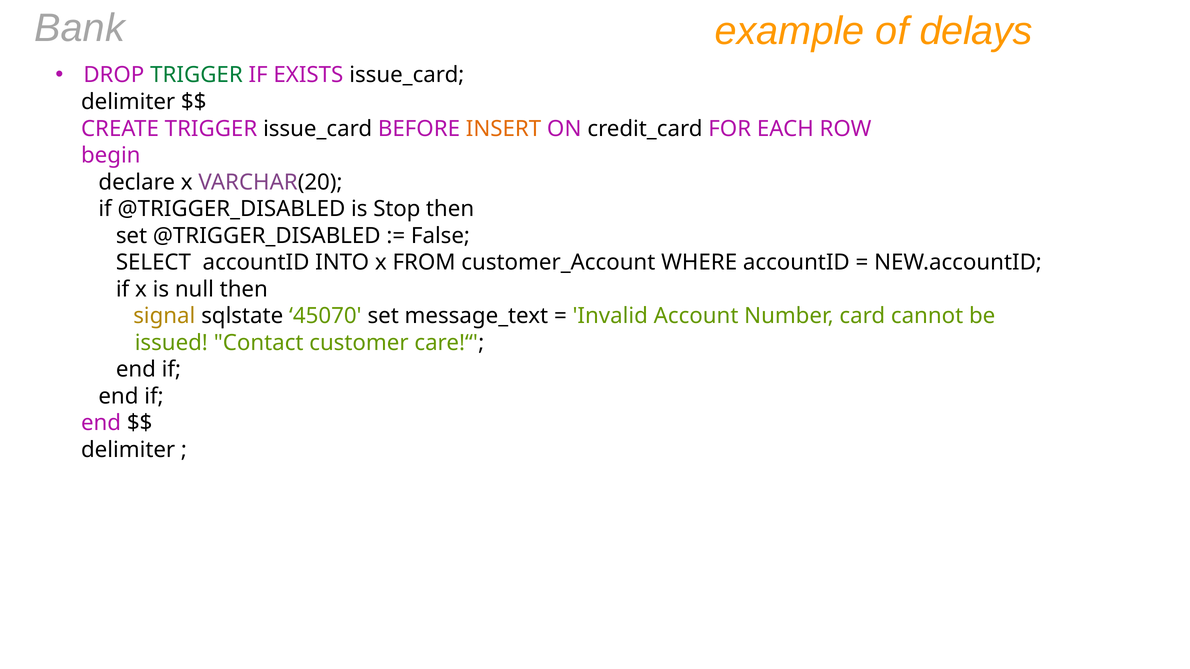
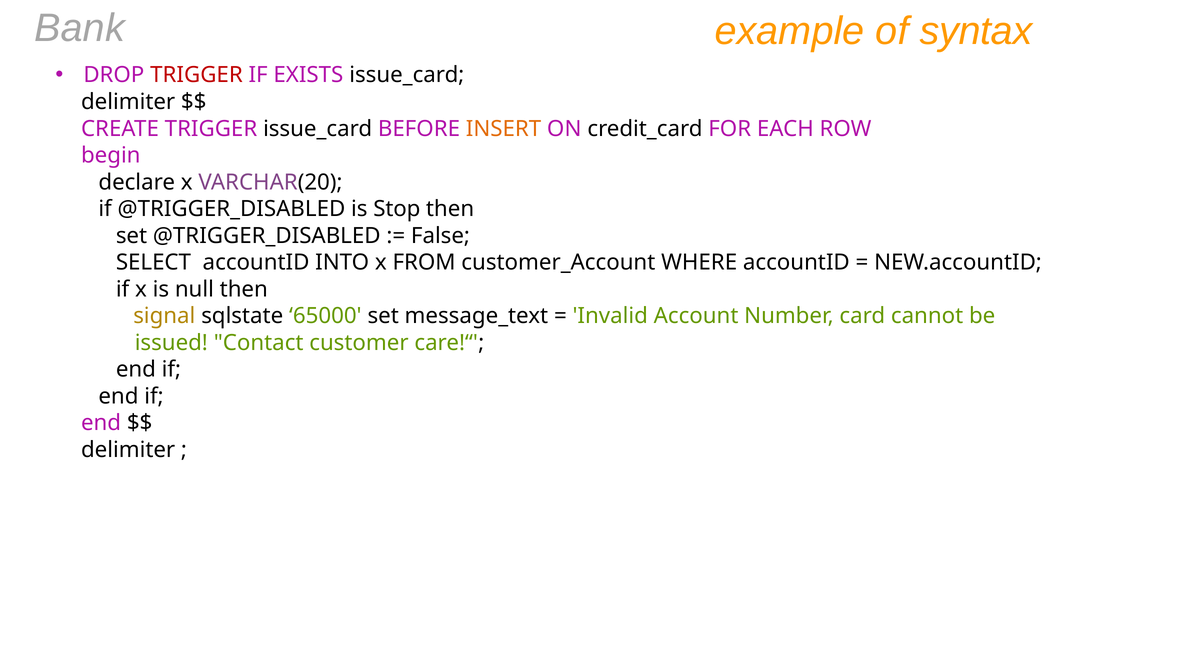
delays: delays -> syntax (976, 31)
TRIGGER colour: green -> red (196, 75)
45070: 45070 -> 65000 (325, 316)
